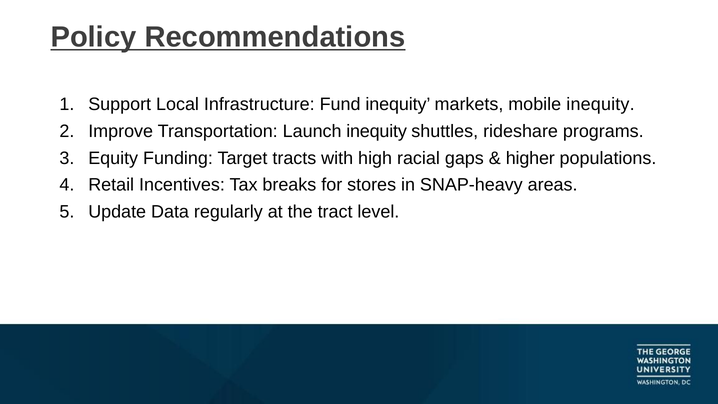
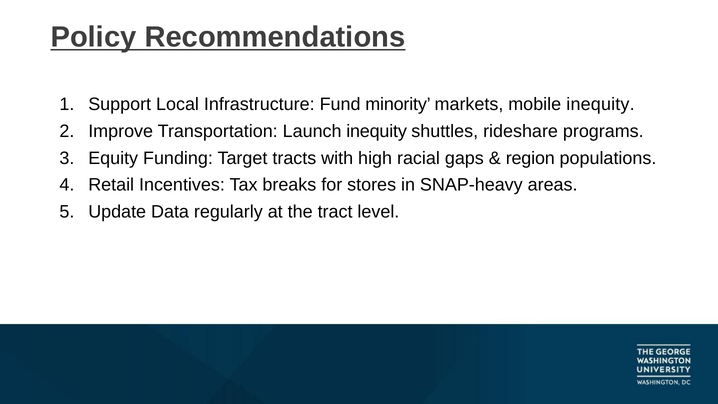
Fund inequity: inequity -> minority (398, 104)
higher: higher -> region (530, 158)
